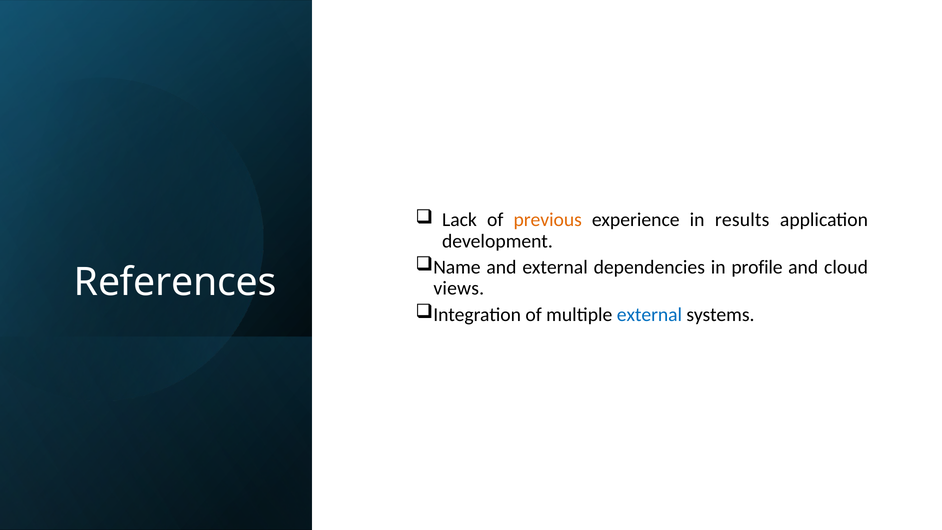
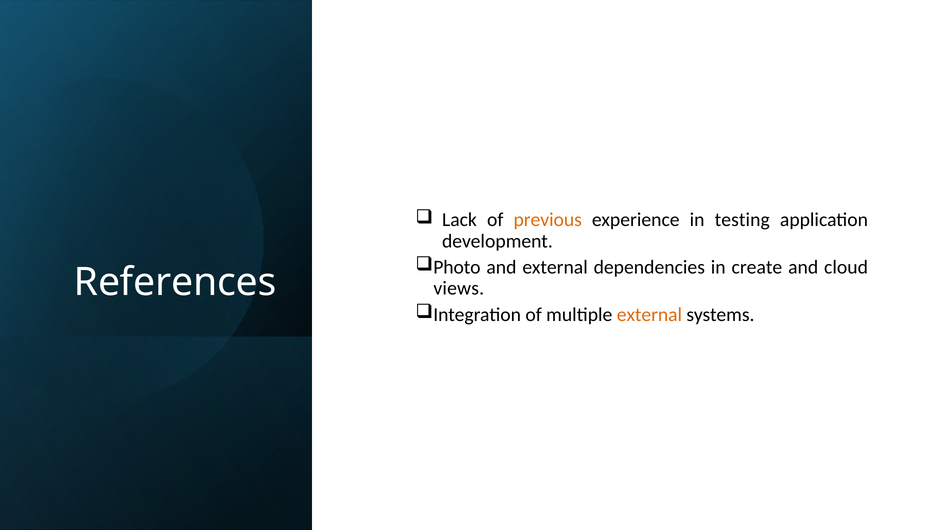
results: results -> testing (742, 220)
Name: Name -> Photo (457, 267)
profile: profile -> create (757, 267)
external colour: blue -> orange (649, 315)
